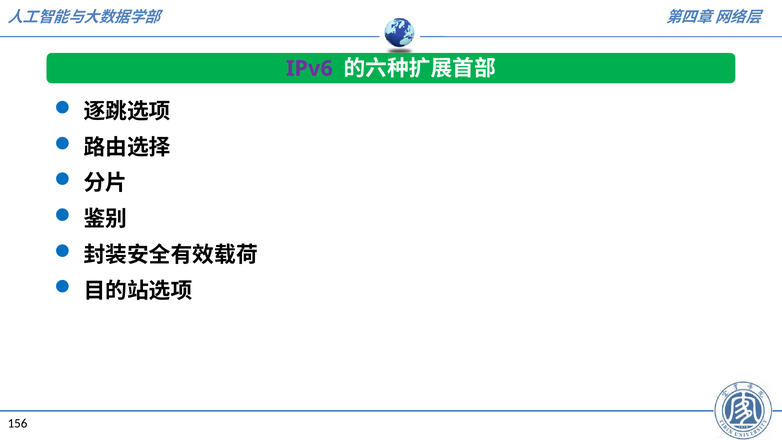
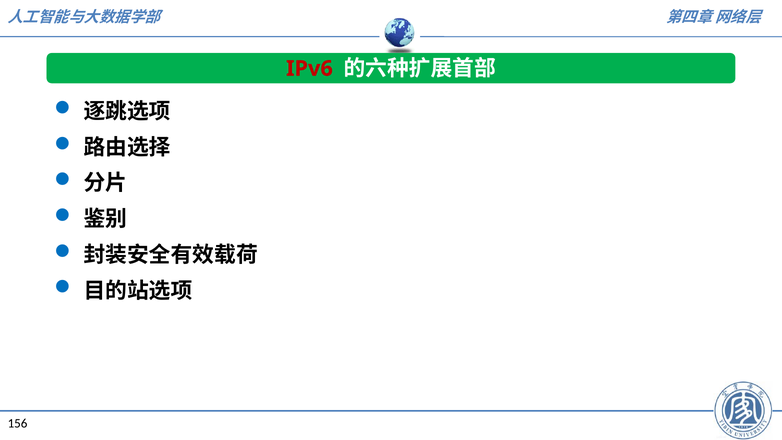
IPv6 colour: purple -> red (309, 69)
